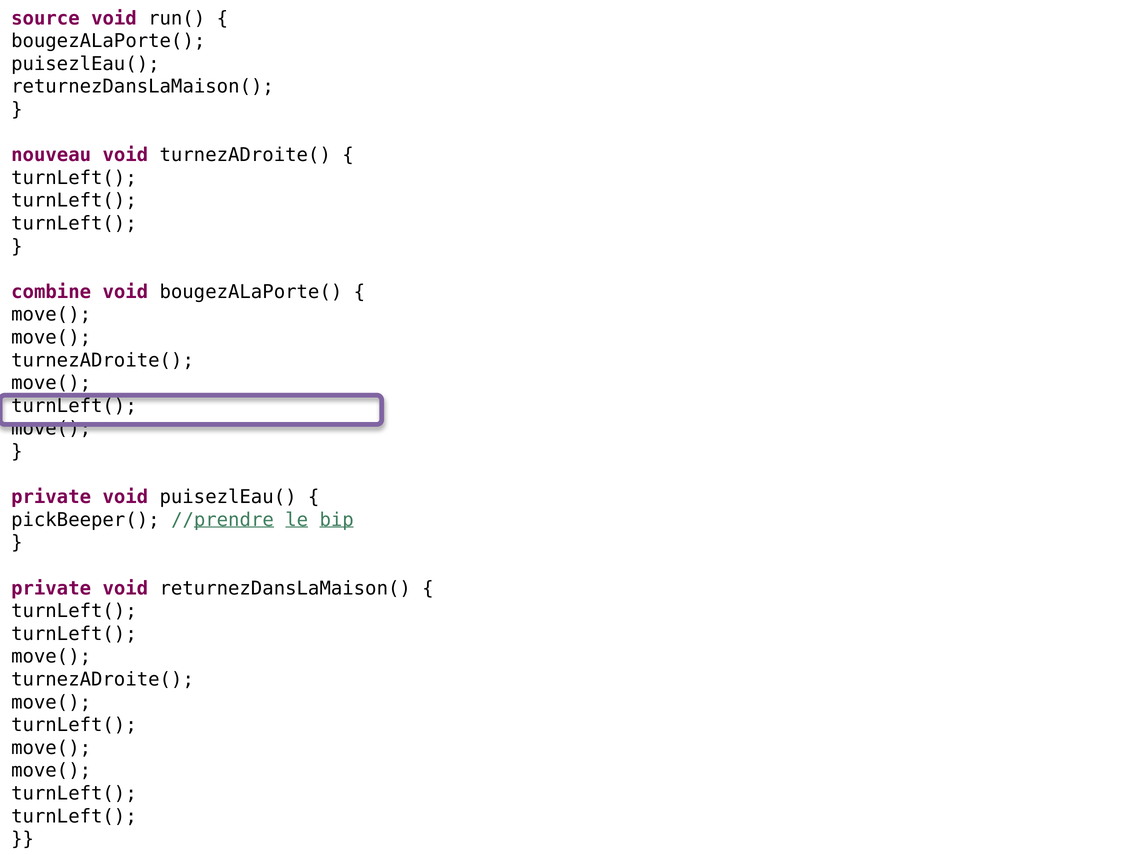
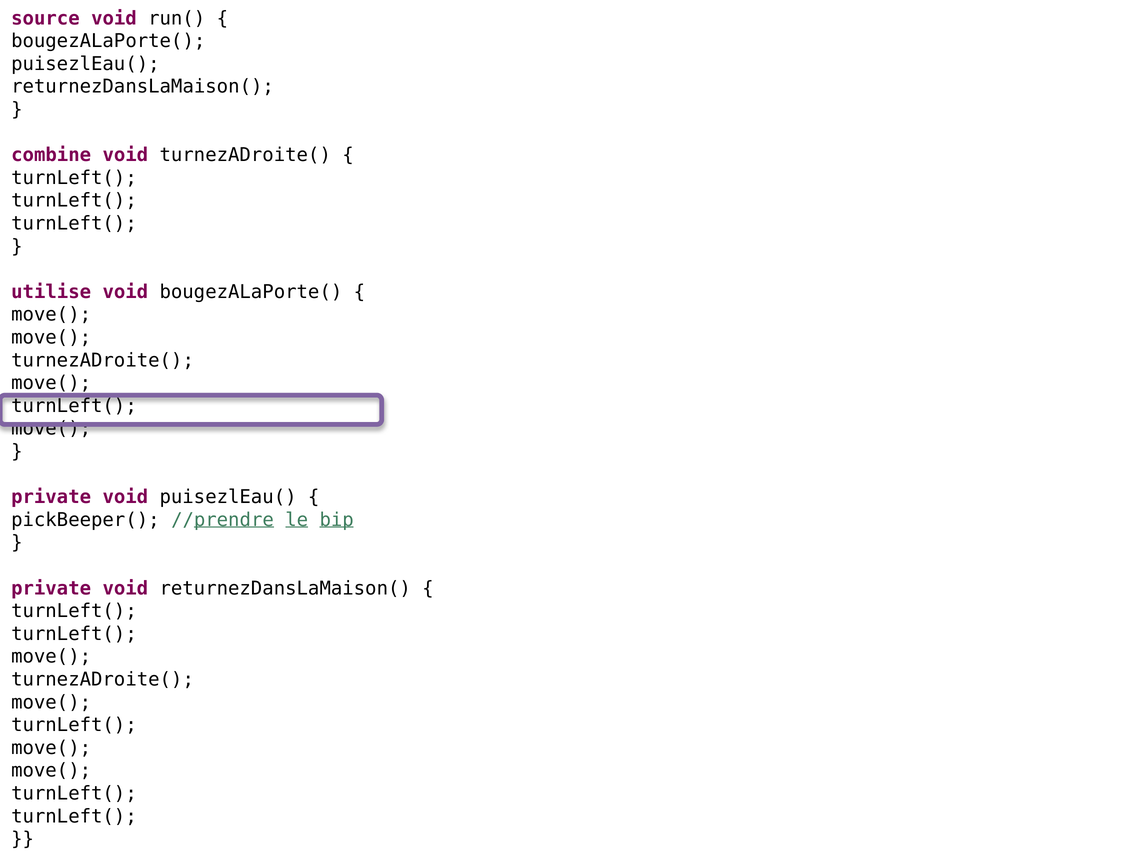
nouveau: nouveau -> combine (51, 155)
combine: combine -> utilise (51, 292)
